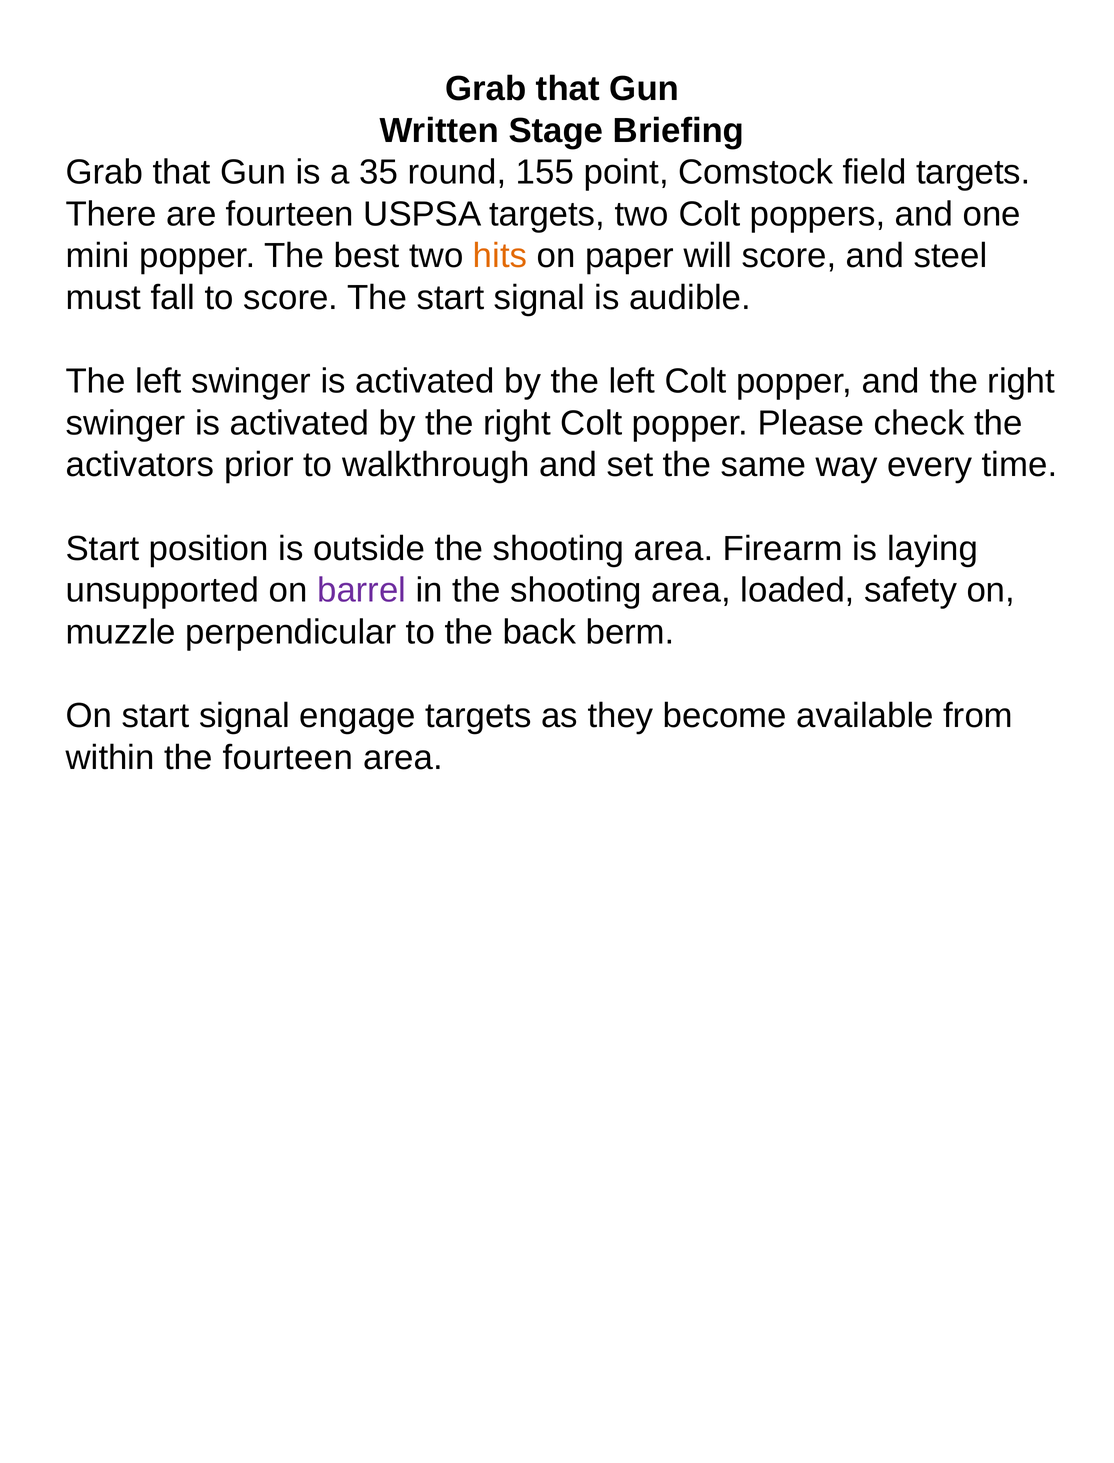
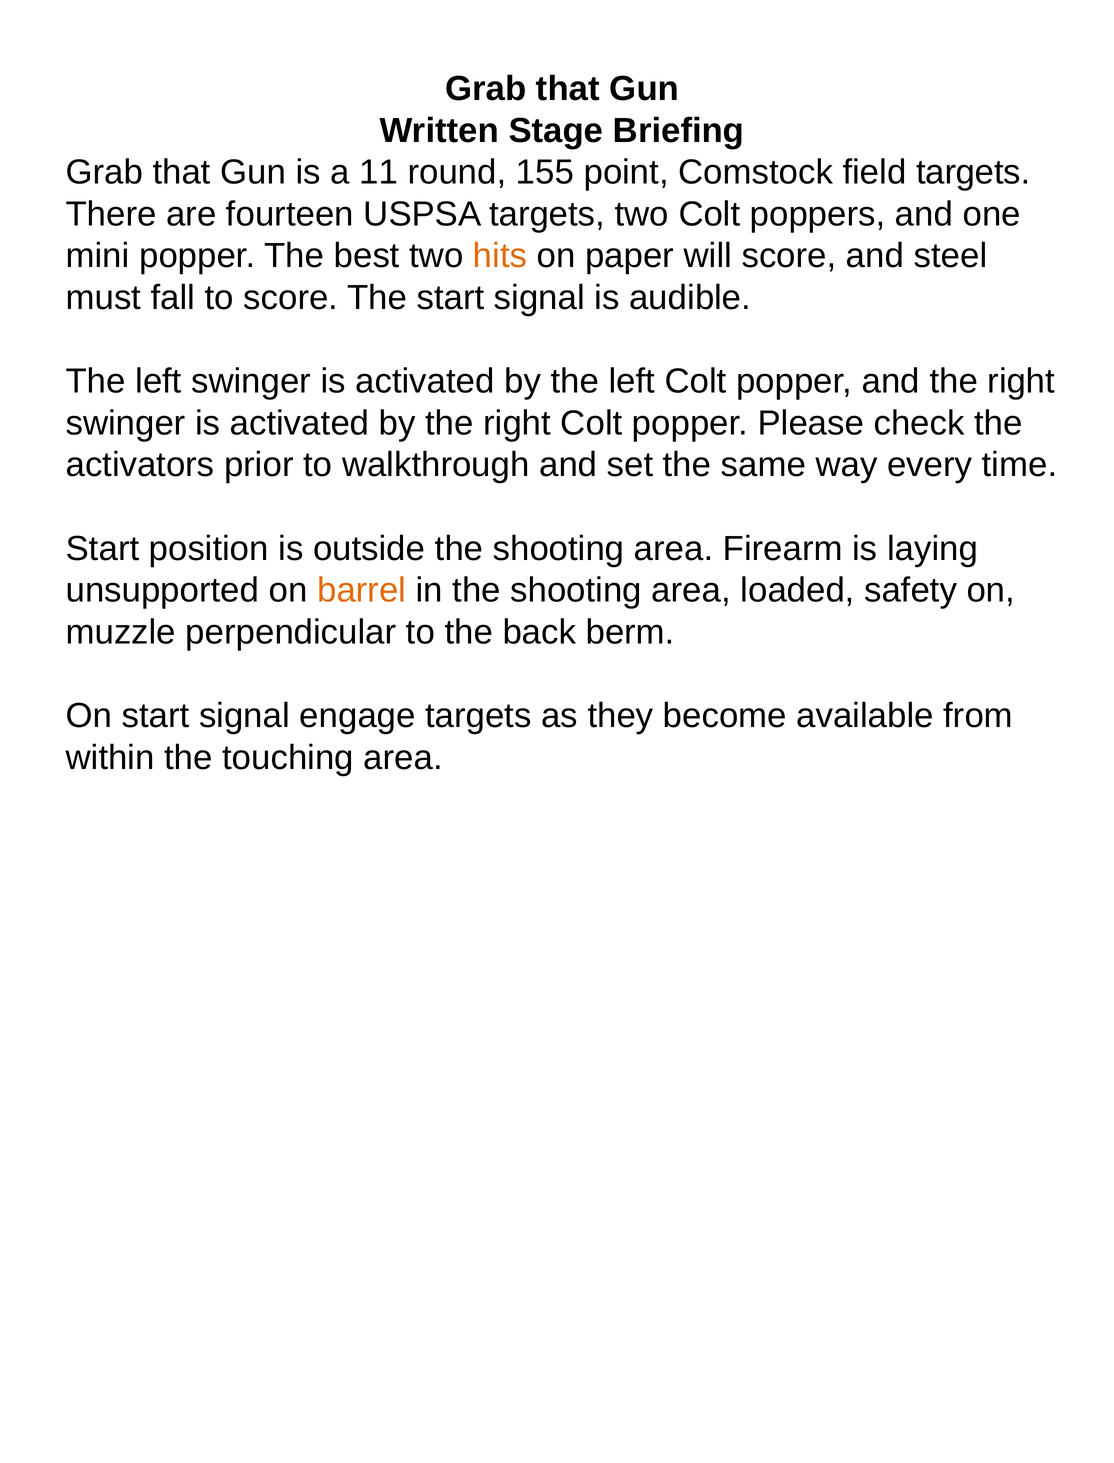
35: 35 -> 11 (379, 172)
barrel colour: purple -> orange (362, 590)
the fourteen: fourteen -> touching (288, 757)
